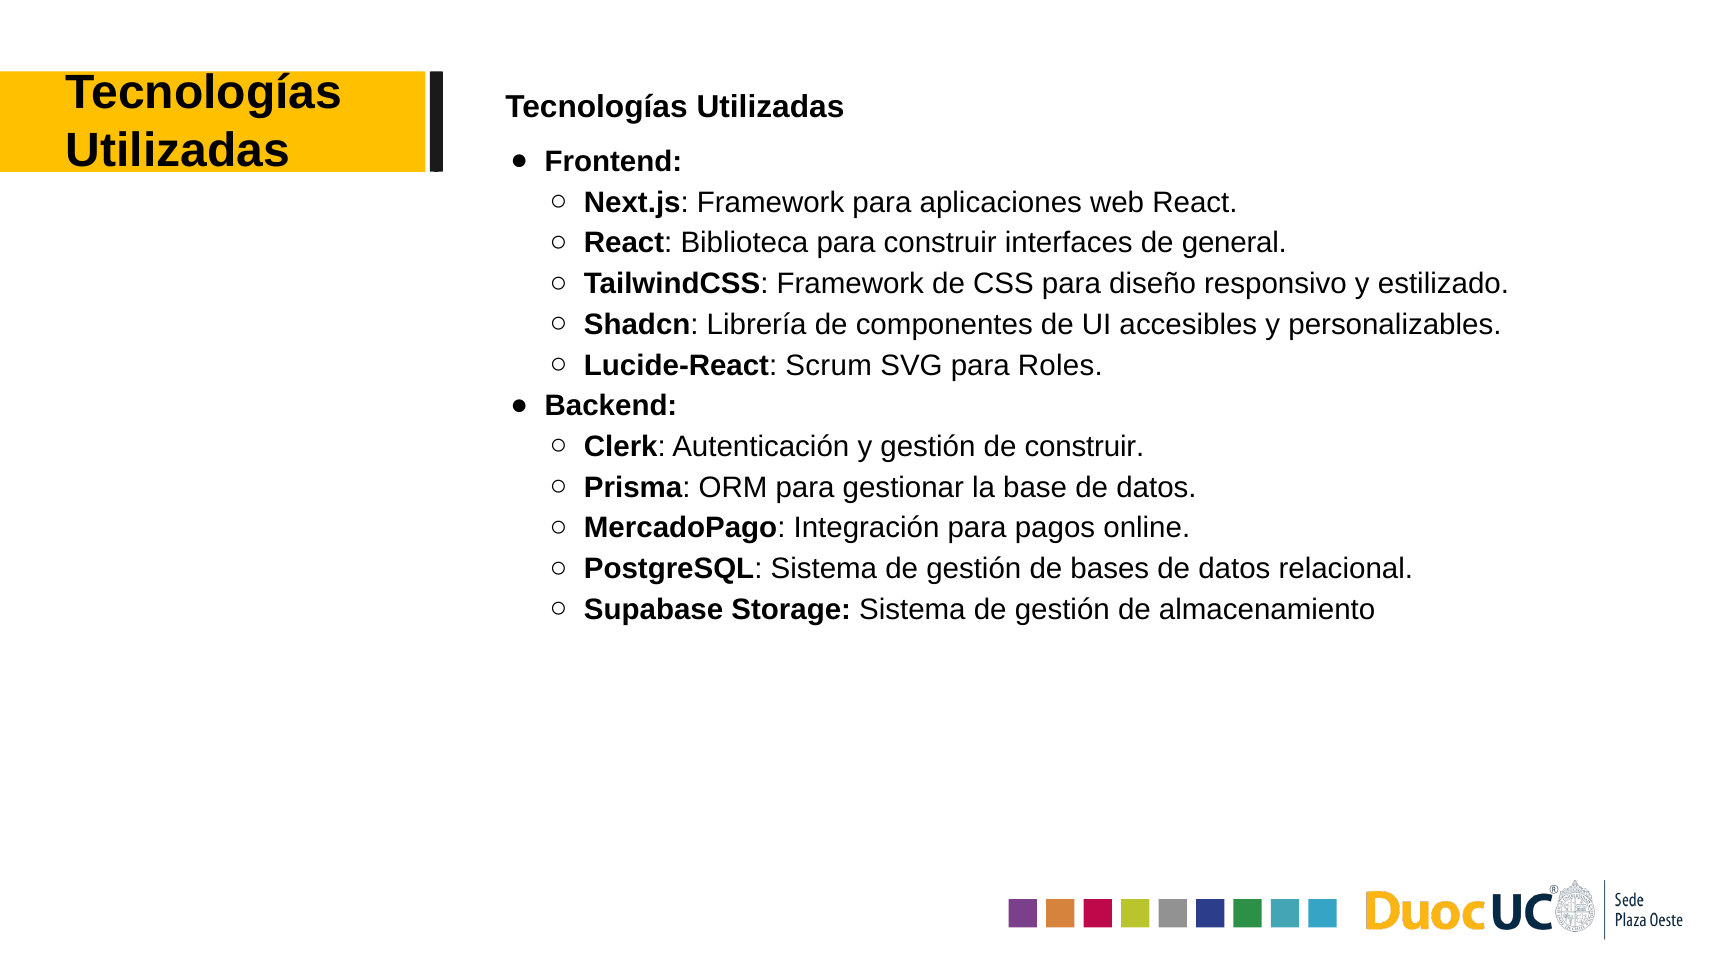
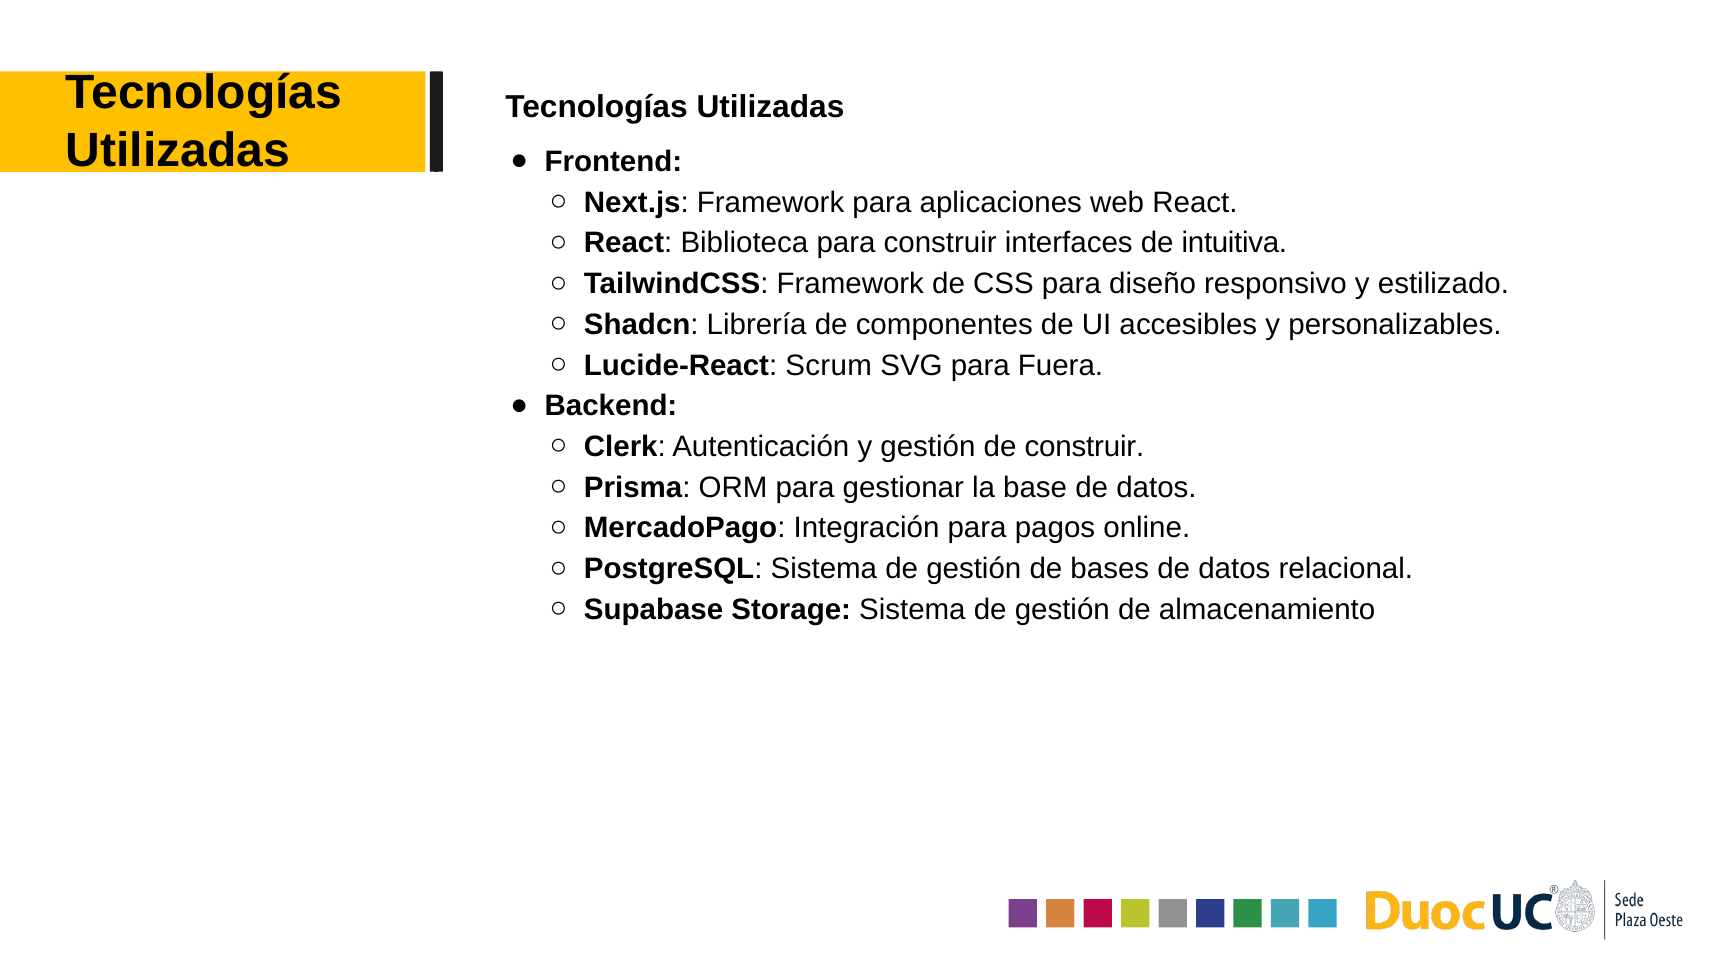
general: general -> intuitiva (1234, 243)
Roles: Roles -> Fuera (1060, 365)
